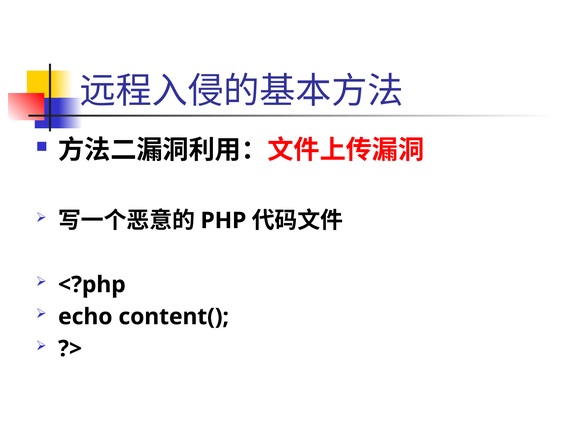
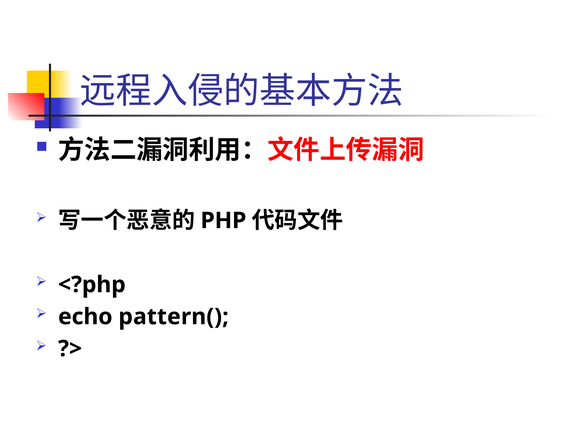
content(: content( -> pattern( (174, 317)
